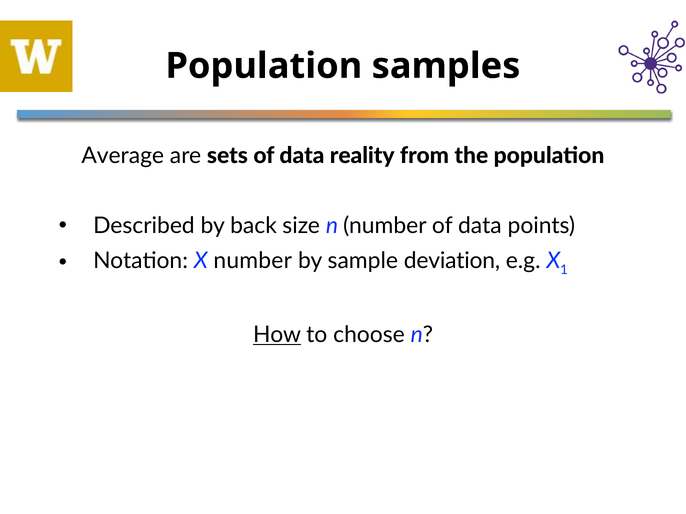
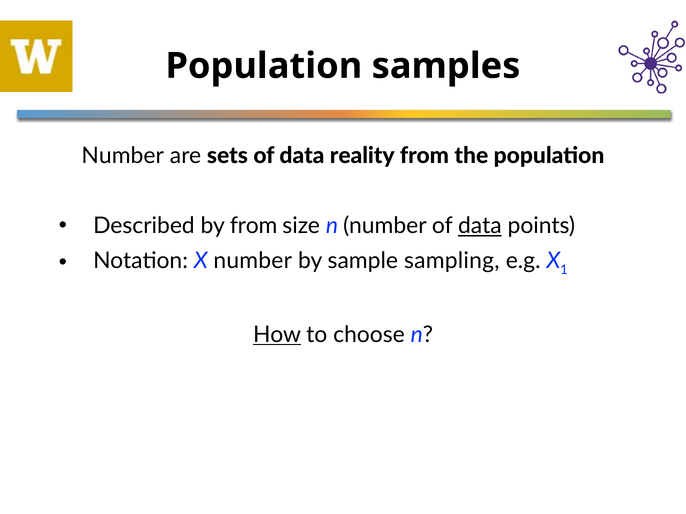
Average: Average -> Number (123, 156)
by back: back -> from (254, 226)
data underline: none -> present (480, 226)
deviation: deviation -> sampling (452, 261)
